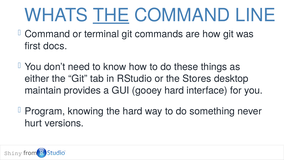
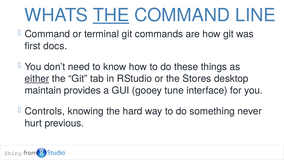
either underline: none -> present (37, 79)
gooey hard: hard -> tune (174, 90)
Program: Program -> Controls (45, 111)
versions: versions -> previous (64, 123)
